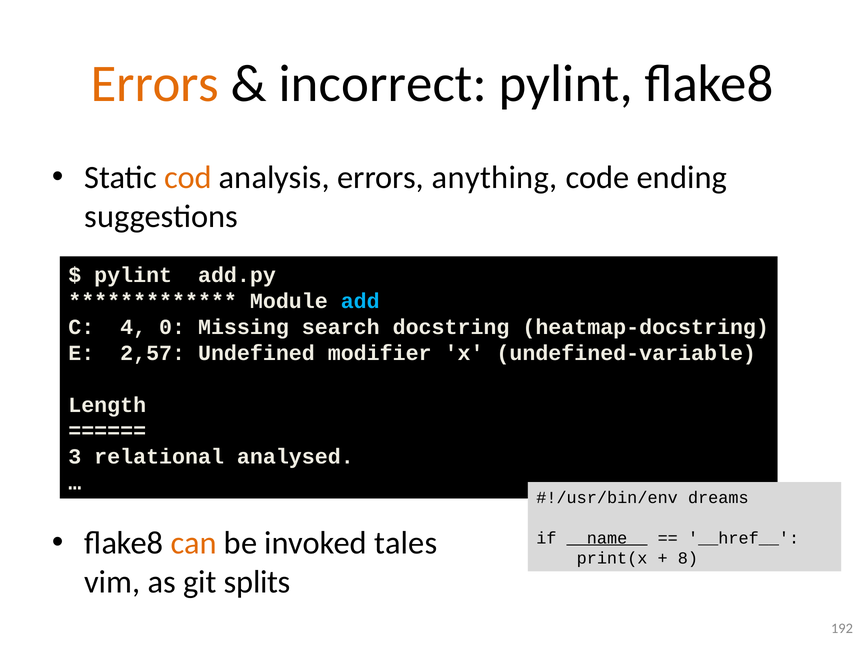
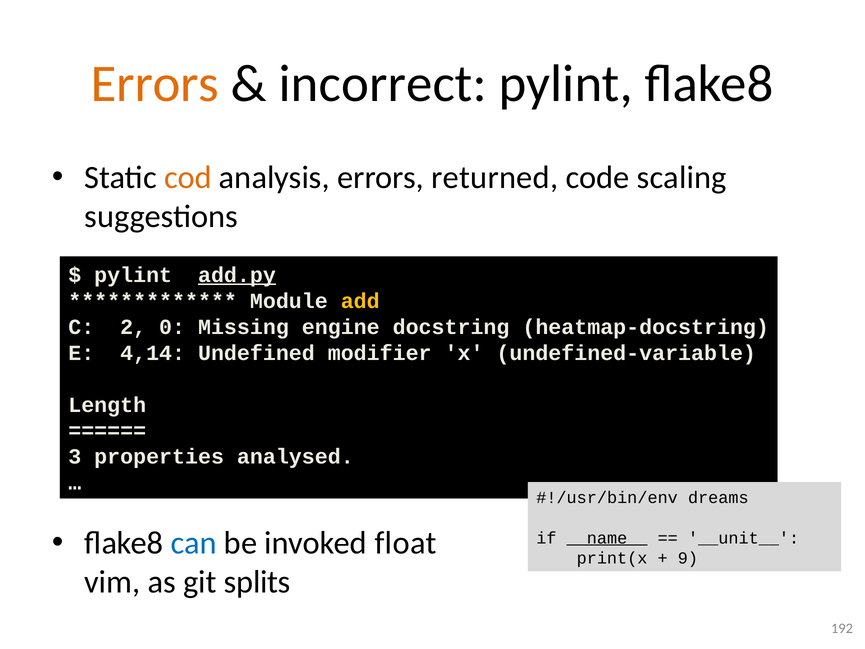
anything: anything -> returned (495, 177)
ending: ending -> scaling (682, 177)
add.py underline: none -> present (237, 275)
add colour: light blue -> yellow (360, 301)
4: 4 -> 2 (133, 327)
search: search -> engine (341, 327)
2,57: 2,57 -> 4,14 (153, 353)
relational: relational -> properties (159, 457)
can colour: orange -> blue (194, 543)
tales: tales -> float (406, 543)
__href__: __href__ -> __unit__ (744, 538)
8: 8 -> 9 (688, 558)
